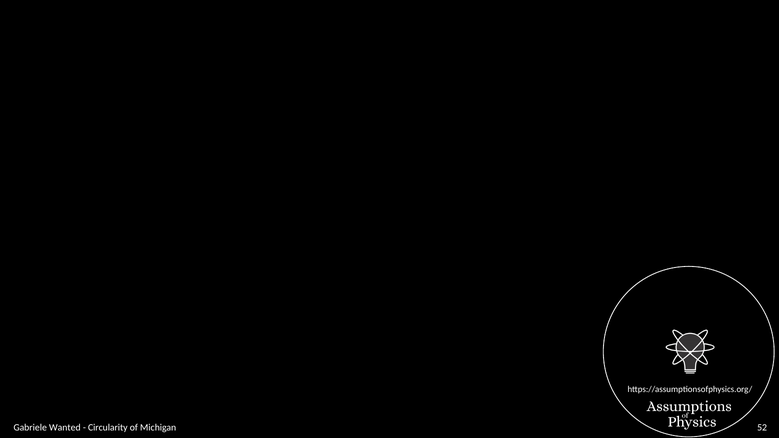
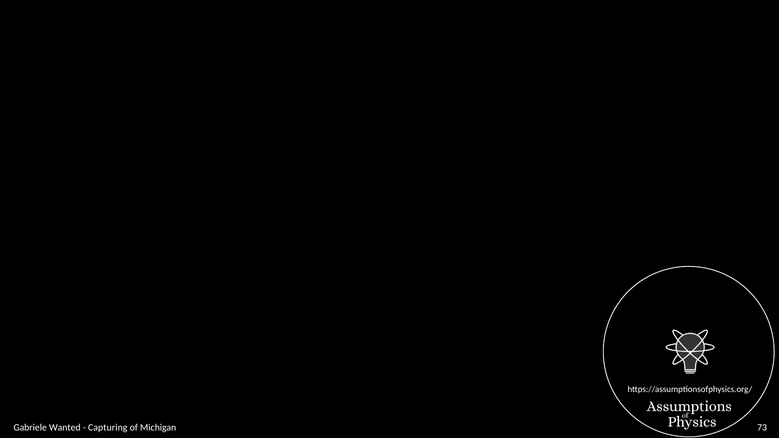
Circularity: Circularity -> Capturing (108, 428)
52: 52 -> 73 (762, 428)
